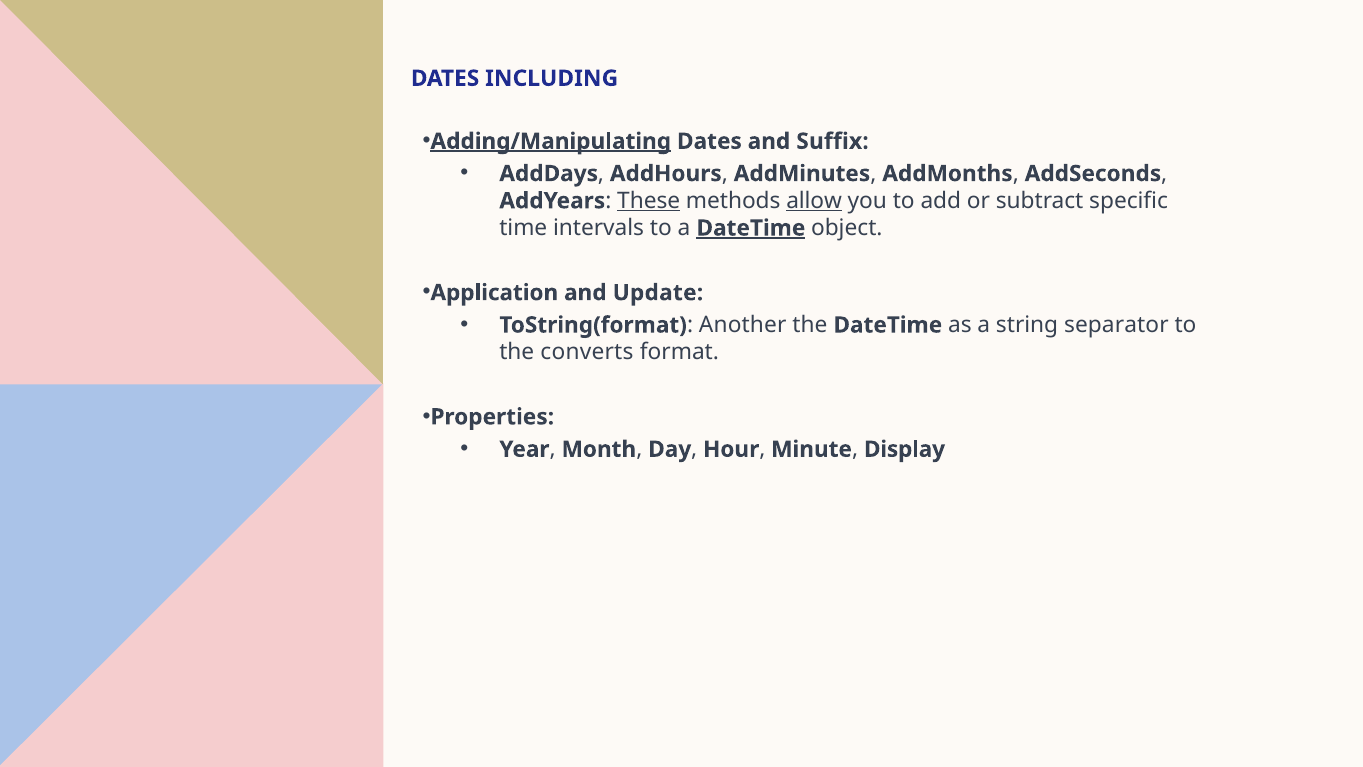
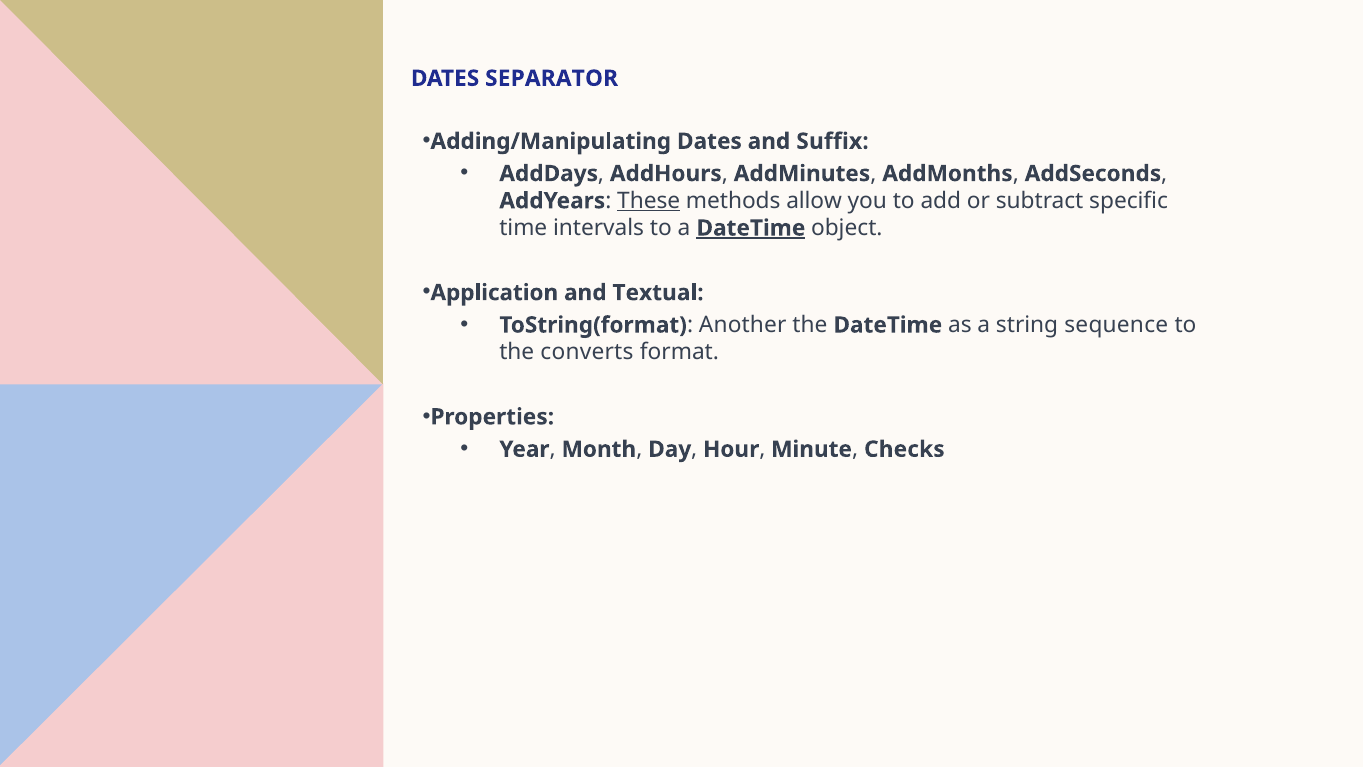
INCLUDING: INCLUDING -> SEPARATOR (552, 78)
Adding/Manipulating underline: present -> none (551, 141)
allow underline: present -> none (814, 201)
Update: Update -> Textual (658, 293)
separator: separator -> sequence (1116, 325)
Display: Display -> Checks (904, 449)
